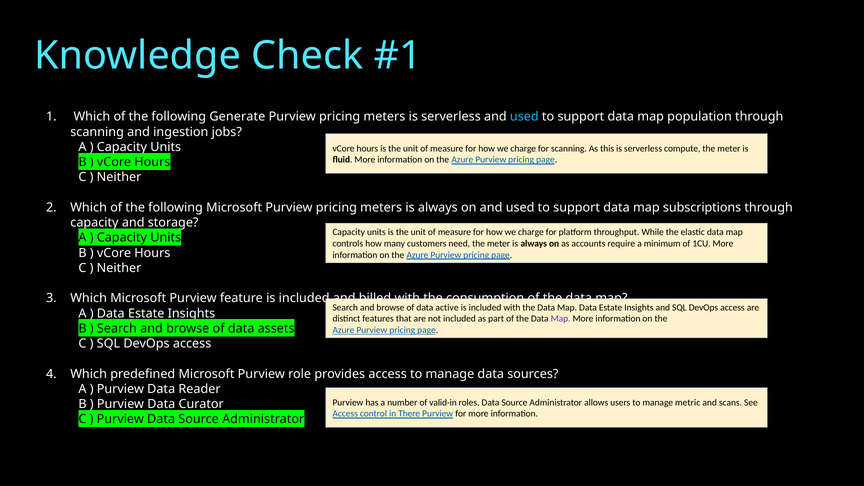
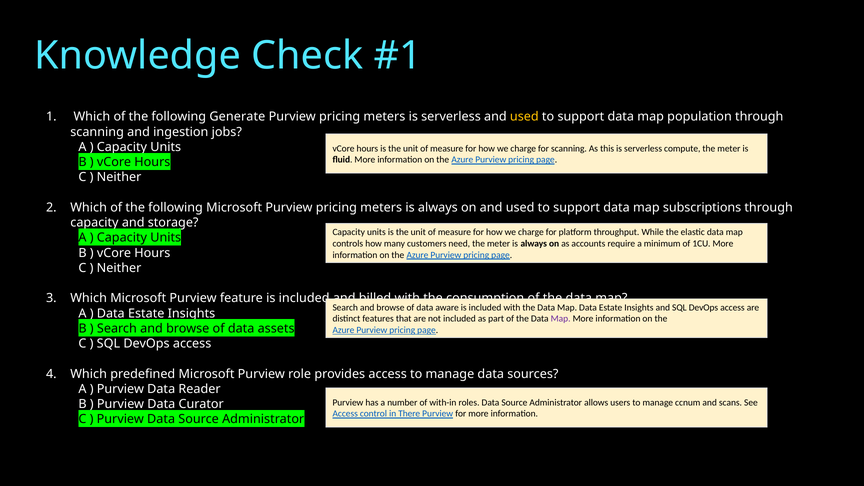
used colour: light blue -> yellow (524, 117)
active: active -> aware (447, 307)
valid-in: valid-in -> with-in (443, 402)
metric: metric -> ccnum (688, 402)
